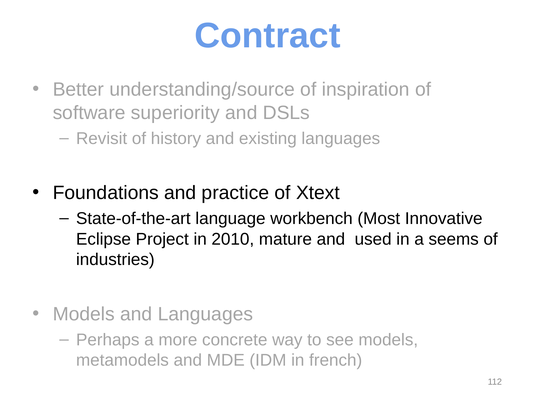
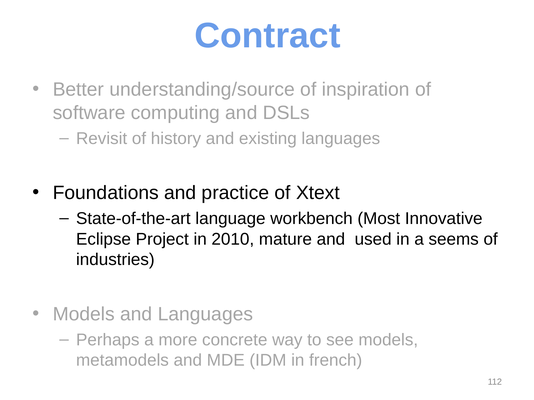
superiority: superiority -> computing (175, 113)
